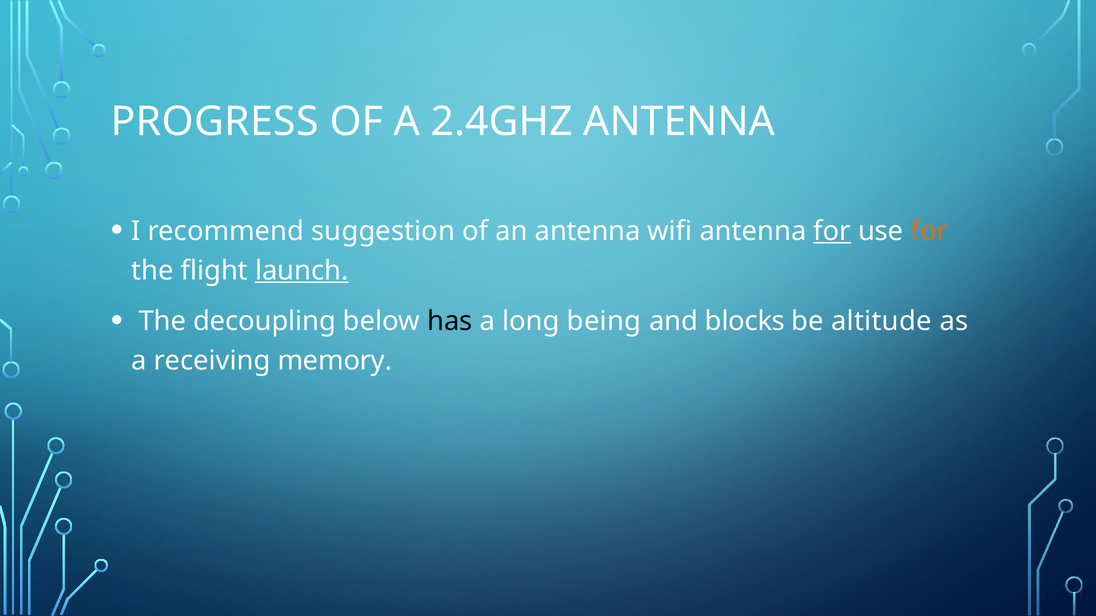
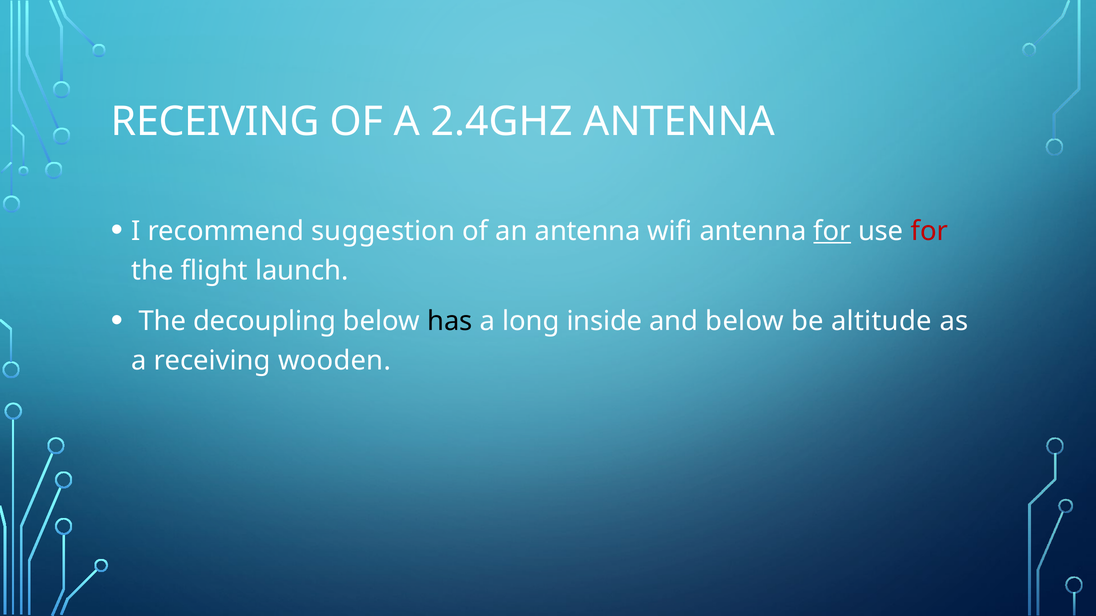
PROGRESS: PROGRESS -> RECEIVING (215, 122)
for colour: orange -> red (929, 231)
launch underline: present -> none (302, 271)
being: being -> inside (604, 322)
and blocks: blocks -> below (745, 322)
memory: memory -> wooden (335, 361)
